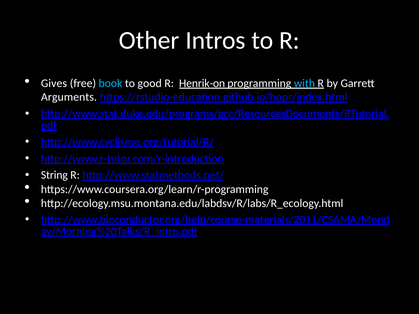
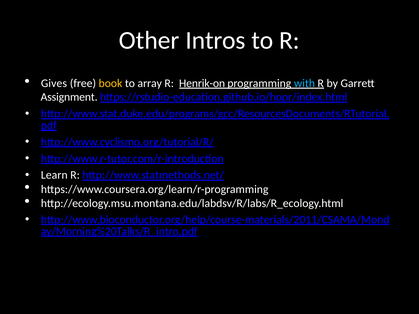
book colour: light blue -> yellow (110, 83)
good: good -> array (150, 83)
Arguments: Arguments -> Assignment (69, 97)
String: String -> Learn (54, 175)
